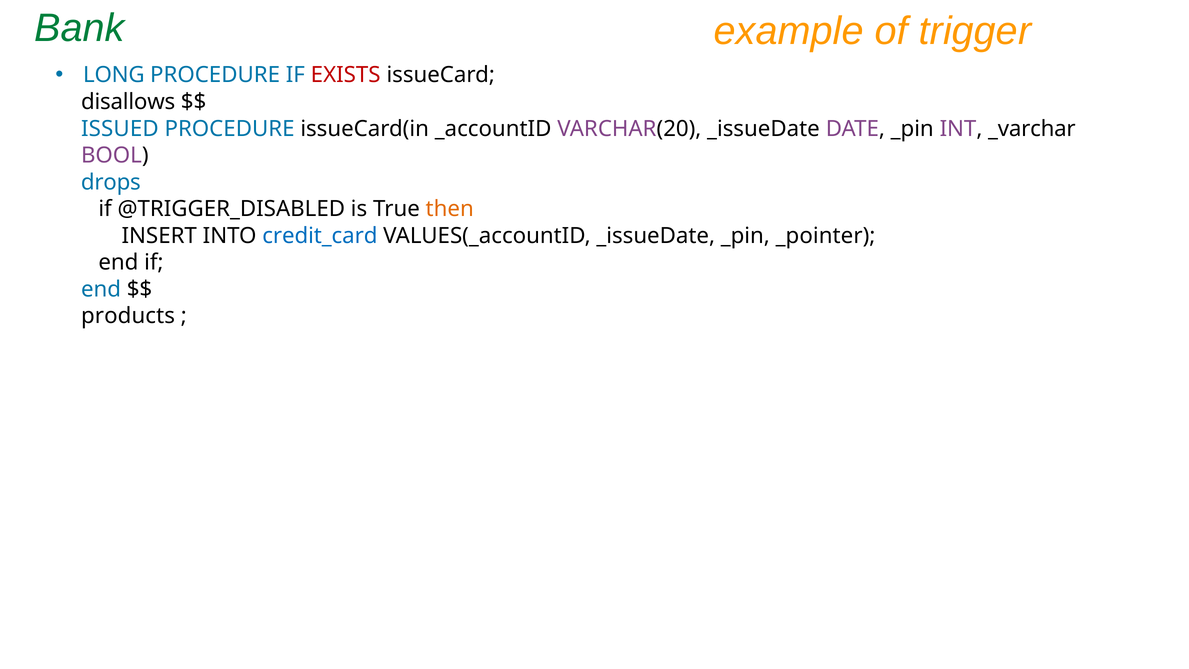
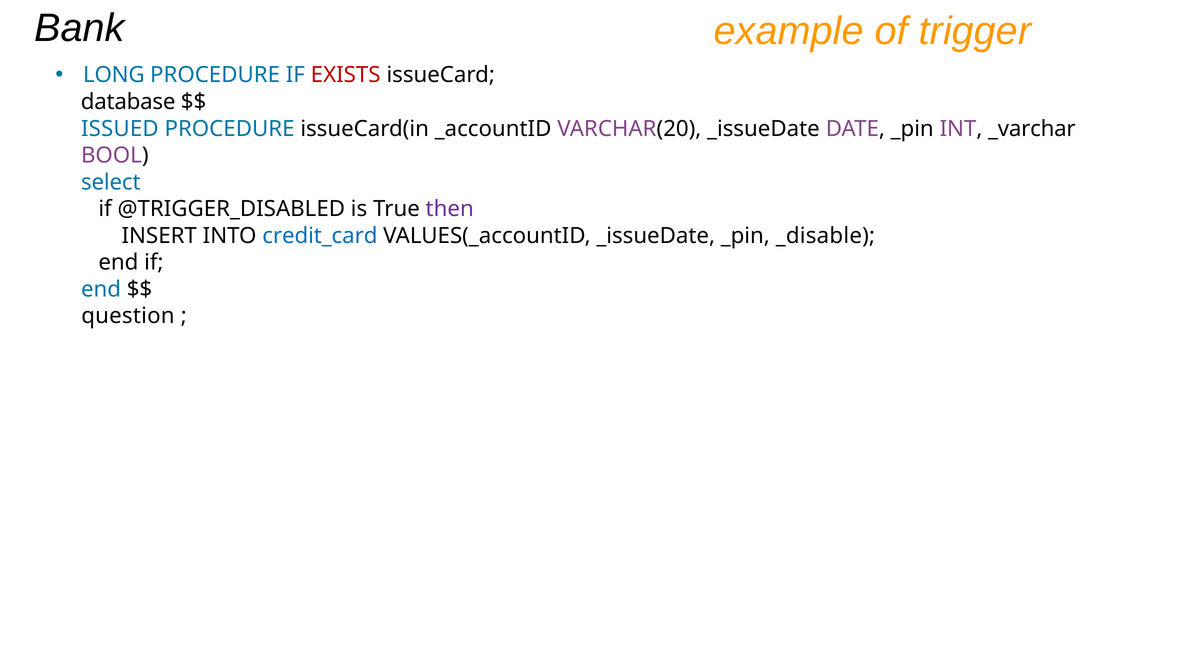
Bank colour: green -> black (80, 28)
disallows: disallows -> database (128, 102)
drops: drops -> select (111, 182)
then colour: orange -> purple (450, 209)
_pointer: _pointer -> _disable (825, 236)
products: products -> question (128, 316)
